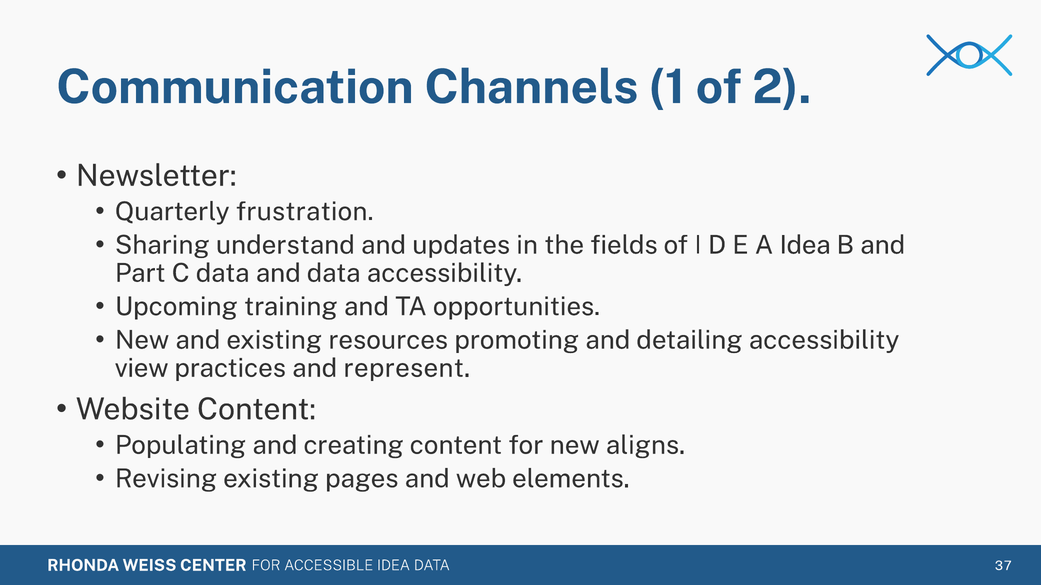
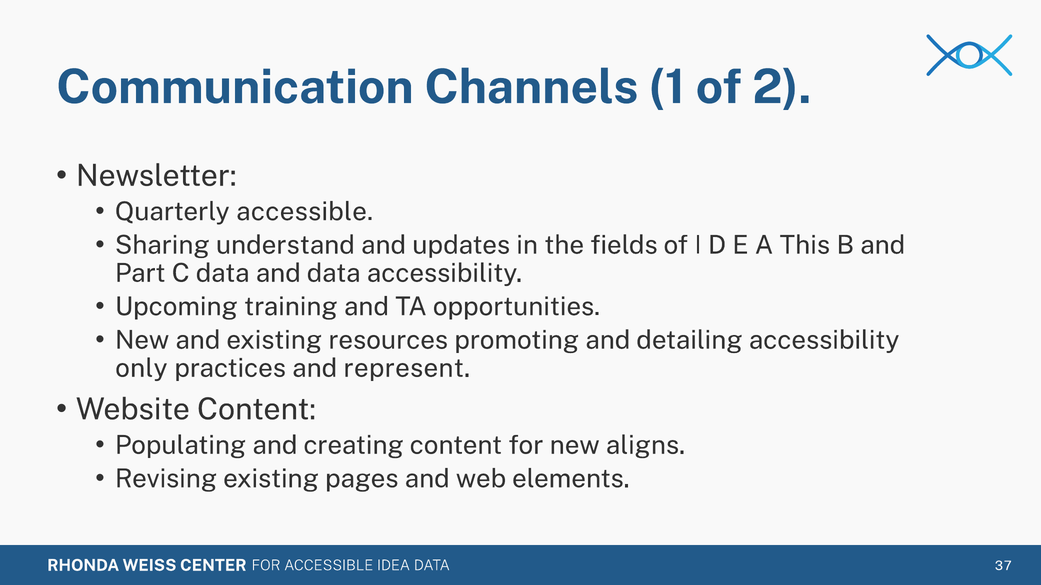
frustration: frustration -> accessible (305, 212)
Idea: Idea -> This (805, 245)
view: view -> only (141, 369)
